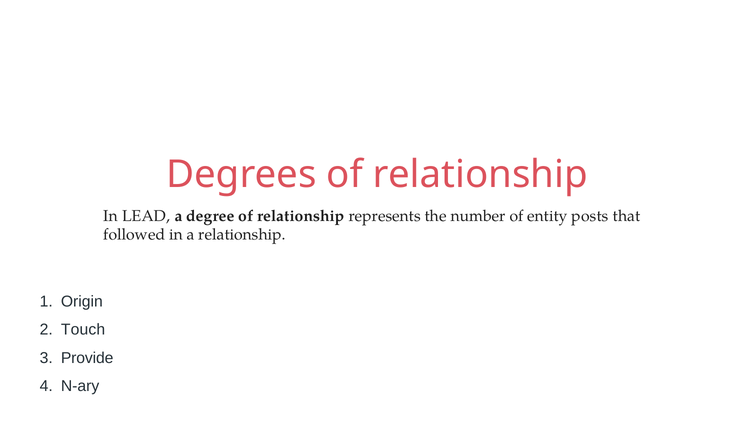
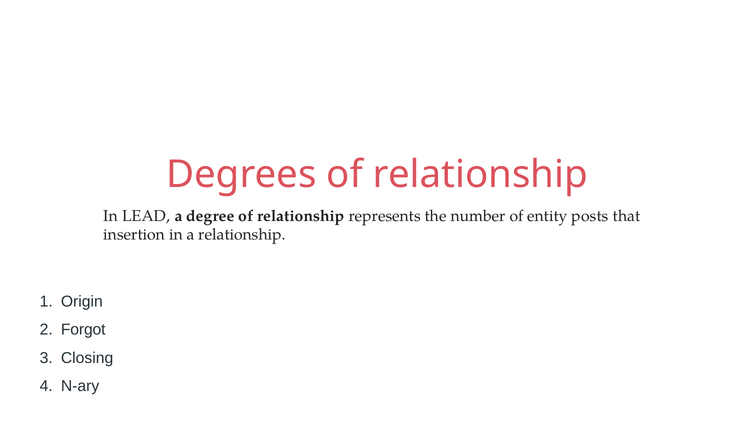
followed: followed -> insertion (134, 235)
Touch: Touch -> Forgot (83, 330)
Provide: Provide -> Closing (87, 358)
